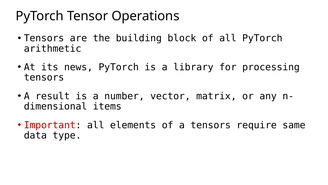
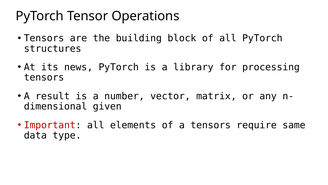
arithmetic: arithmetic -> structures (53, 48)
items: items -> given (107, 106)
